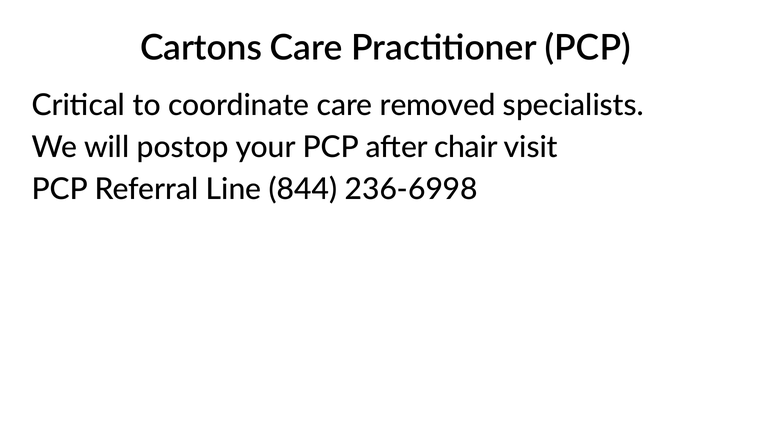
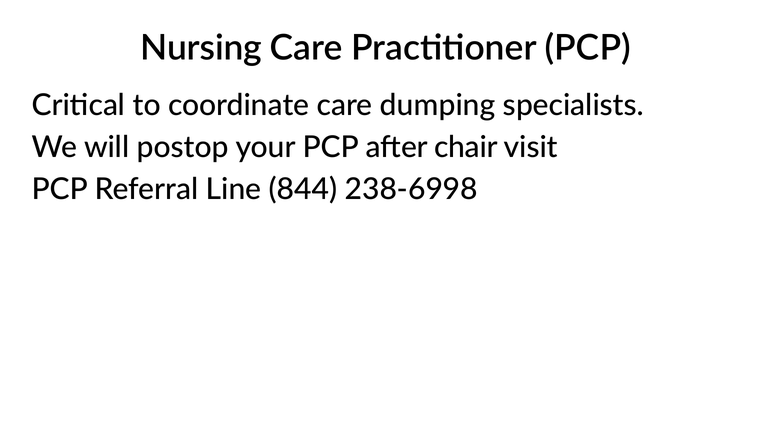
Cartons: Cartons -> Nursing (201, 48)
removed: removed -> dumping (438, 105)
236-6998: 236-6998 -> 238-6998 (411, 189)
